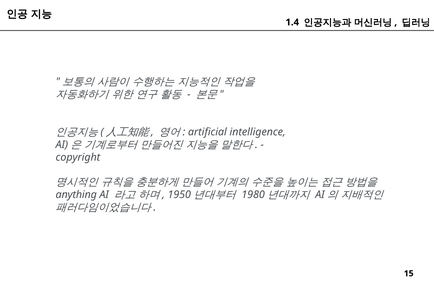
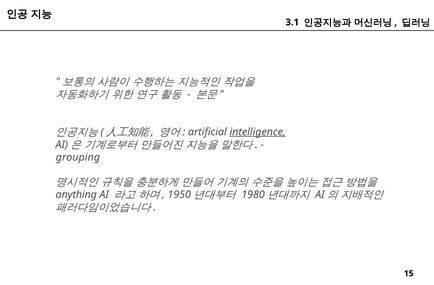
1.4: 1.4 -> 3.1 (292, 22)
intelligence underline: none -> present (258, 132)
copyright: copyright -> grouping (78, 157)
